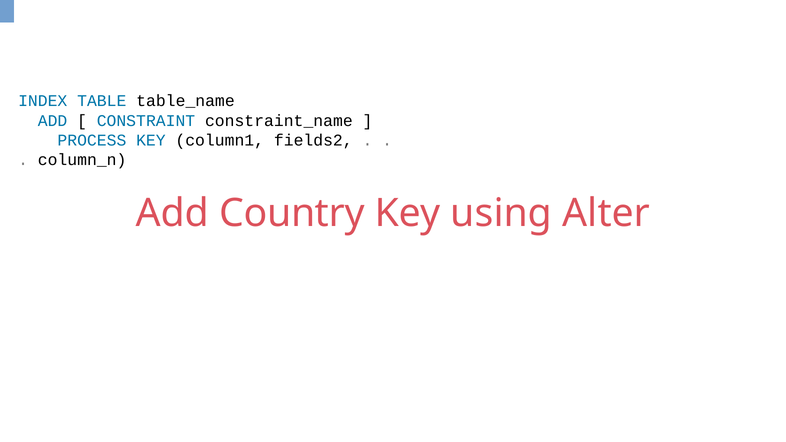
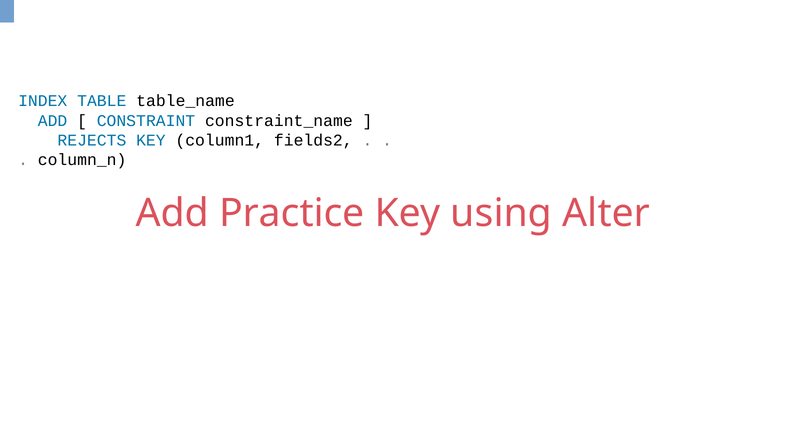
PROCESS: PROCESS -> REJECTS (92, 140)
Country: Country -> Practice (292, 213)
